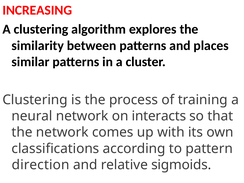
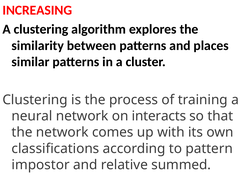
direction: direction -> impostor (41, 165)
sigmoids: sigmoids -> summed (181, 165)
